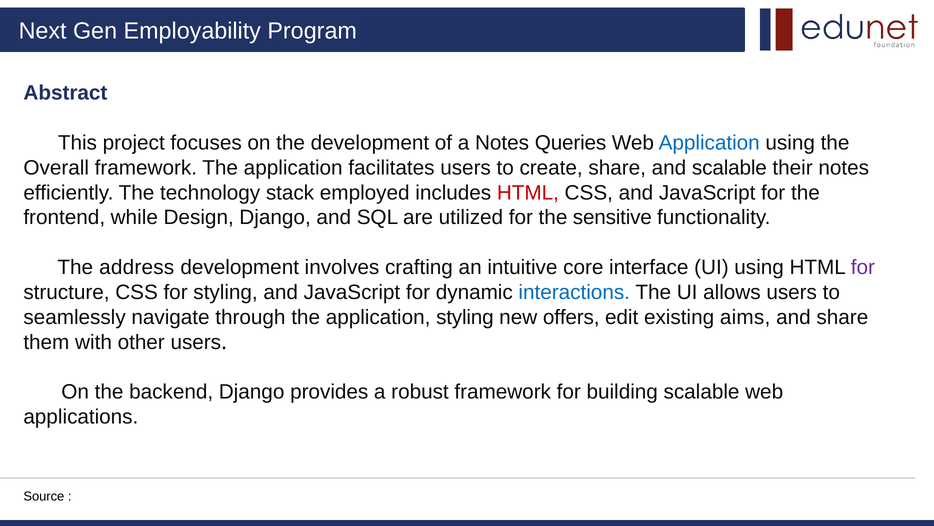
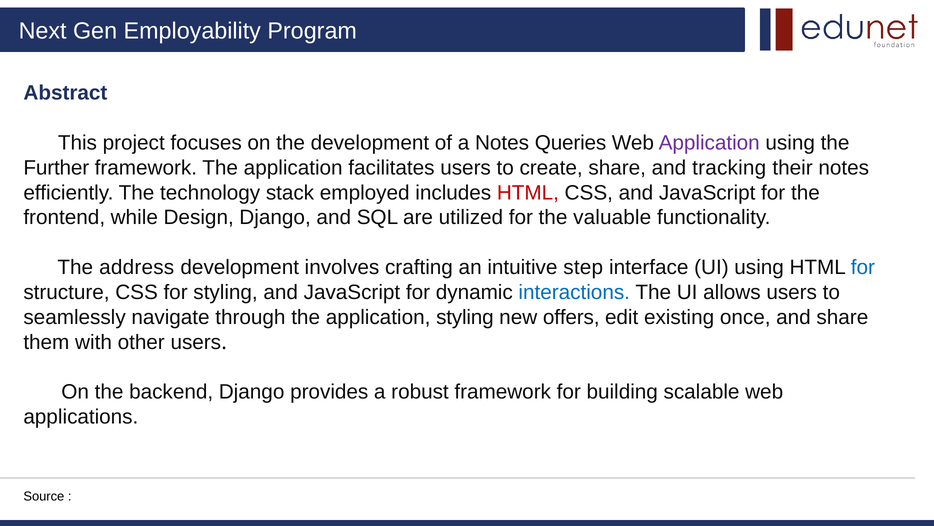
Application colour: blue -> purple (709, 143)
Overall: Overall -> Further (56, 168)
and scalable: scalable -> tracking (729, 168)
sensitive: sensitive -> valuable (612, 217)
core: core -> step (583, 267)
for colour: purple -> blue (863, 267)
aims: aims -> once (745, 317)
